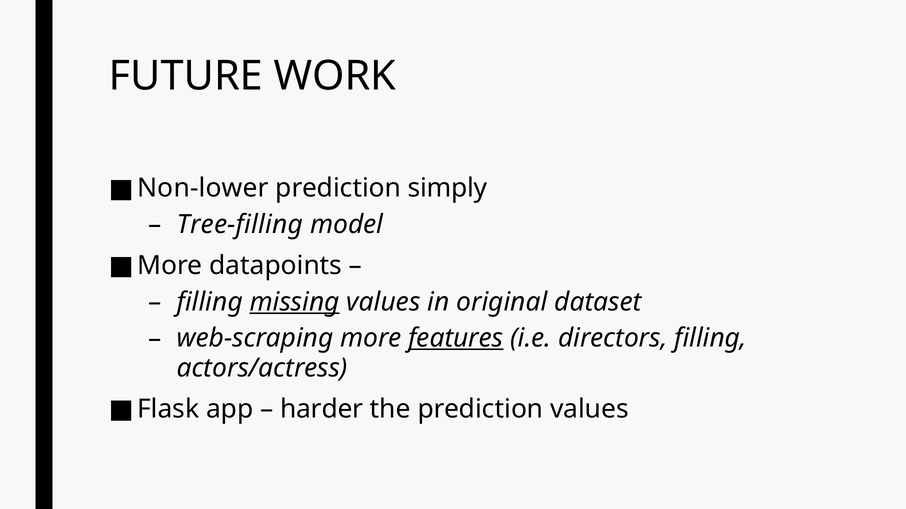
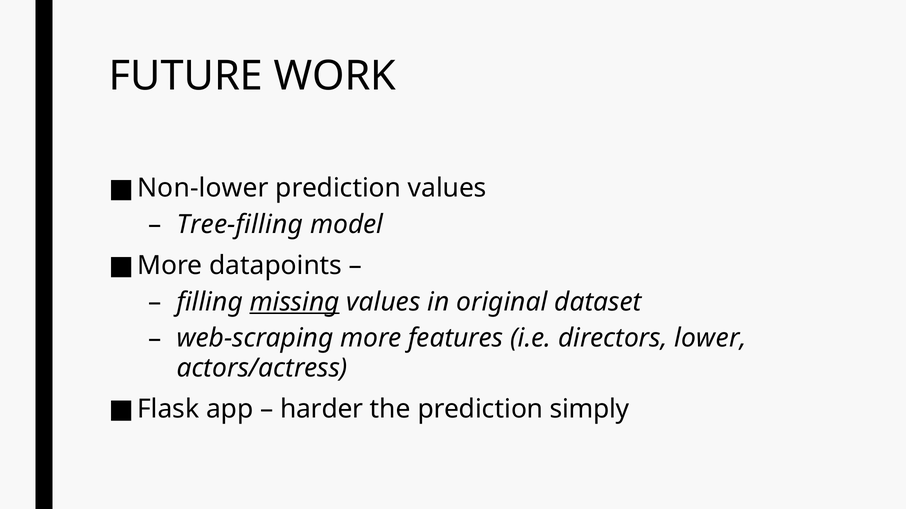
prediction simply: simply -> values (447, 188)
features underline: present -> none (456, 339)
directors filling: filling -> lower (710, 339)
prediction values: values -> simply (590, 409)
